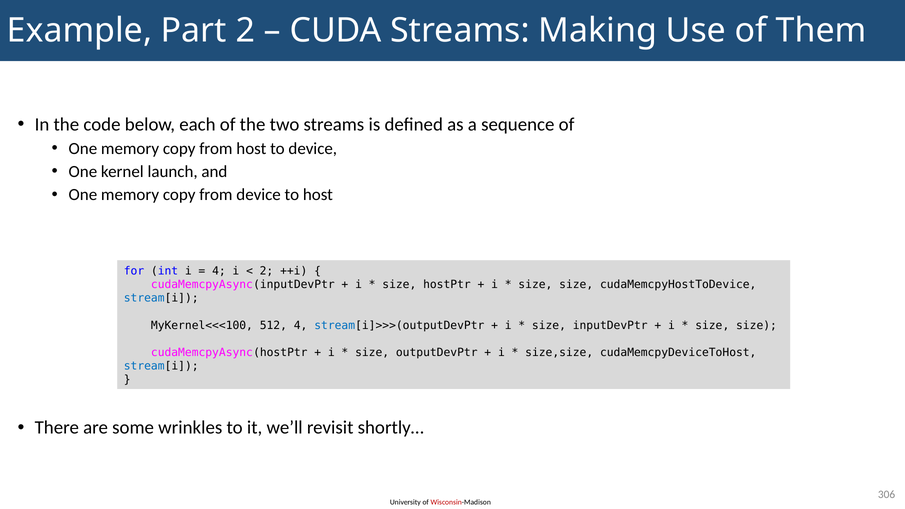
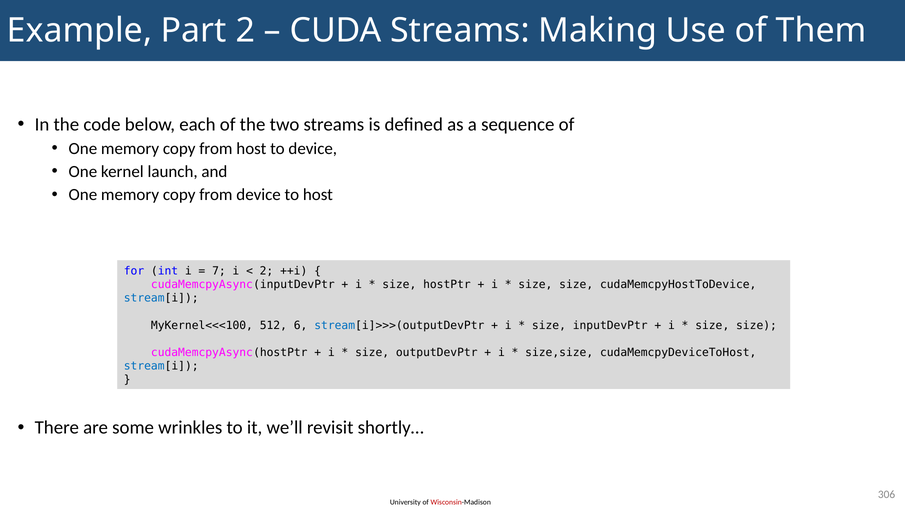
4: 4 -> 7 (219, 271)
512 4: 4 -> 6 (301, 325)
